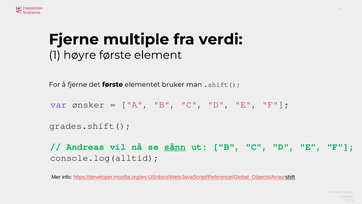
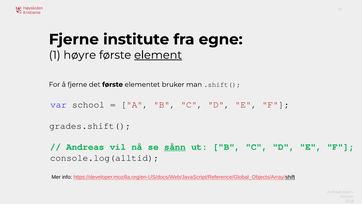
multiple: multiple -> institute (136, 39)
verdi: verdi -> egne (221, 39)
element underline: none -> present (158, 55)
ønsker: ønsker -> school (88, 104)
